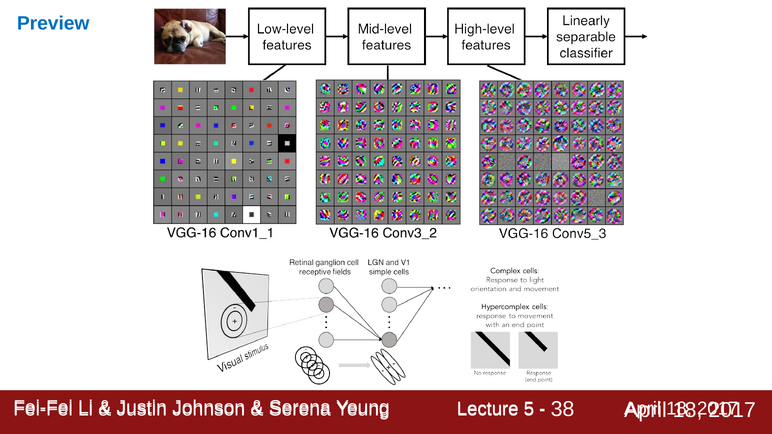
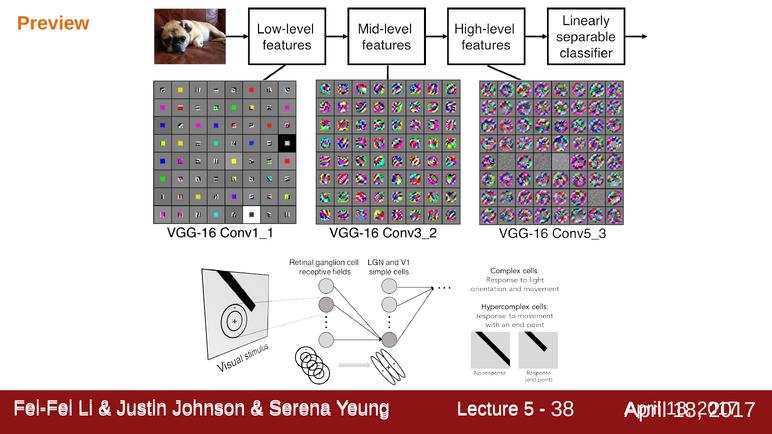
Preview colour: blue -> orange (53, 23)
